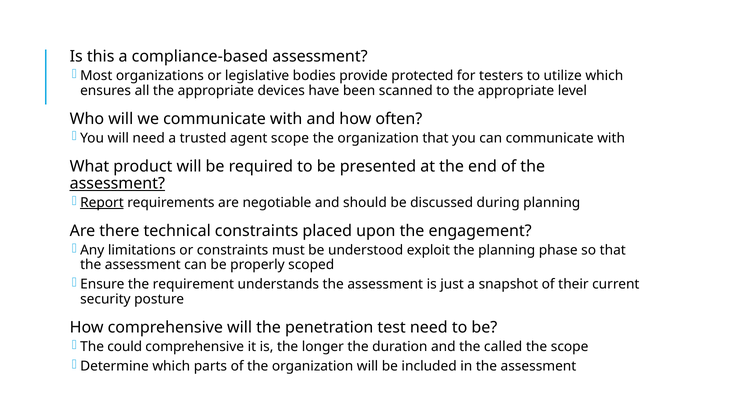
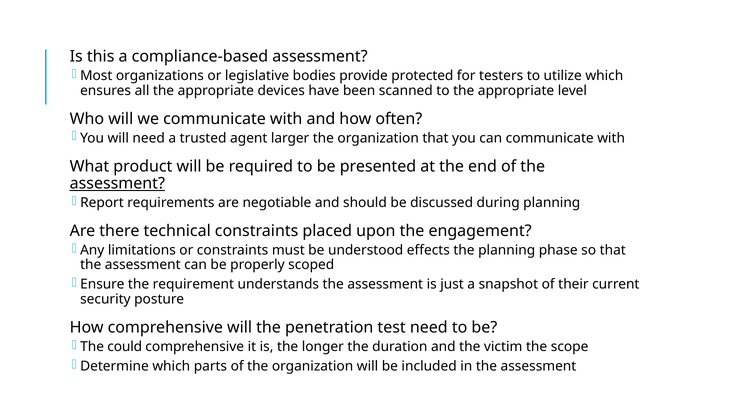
agent scope: scope -> larger (290, 138)
Report underline: present -> none (102, 203)
exploit: exploit -> effects (428, 250)
called: called -> victim (503, 346)
